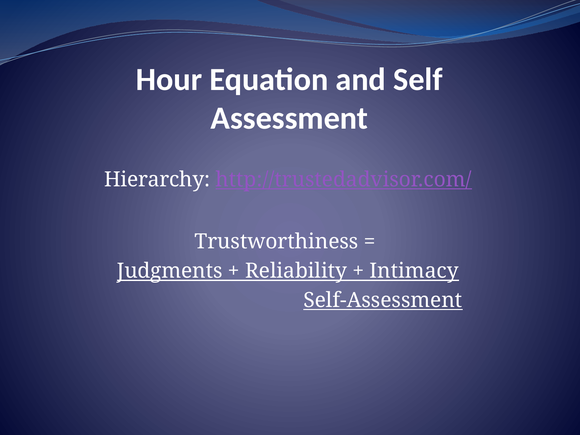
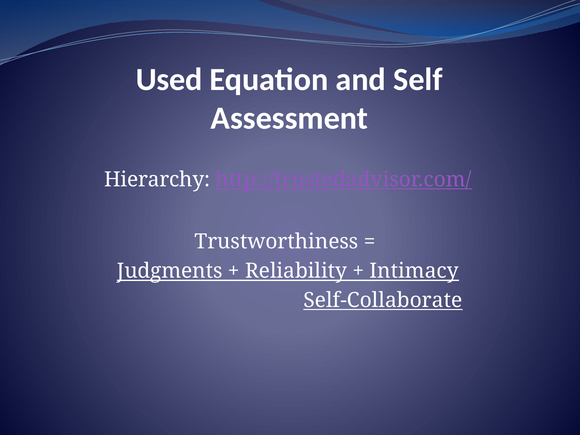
Hour: Hour -> Used (169, 80)
Self-Assessment: Self-Assessment -> Self-Collaborate (383, 300)
